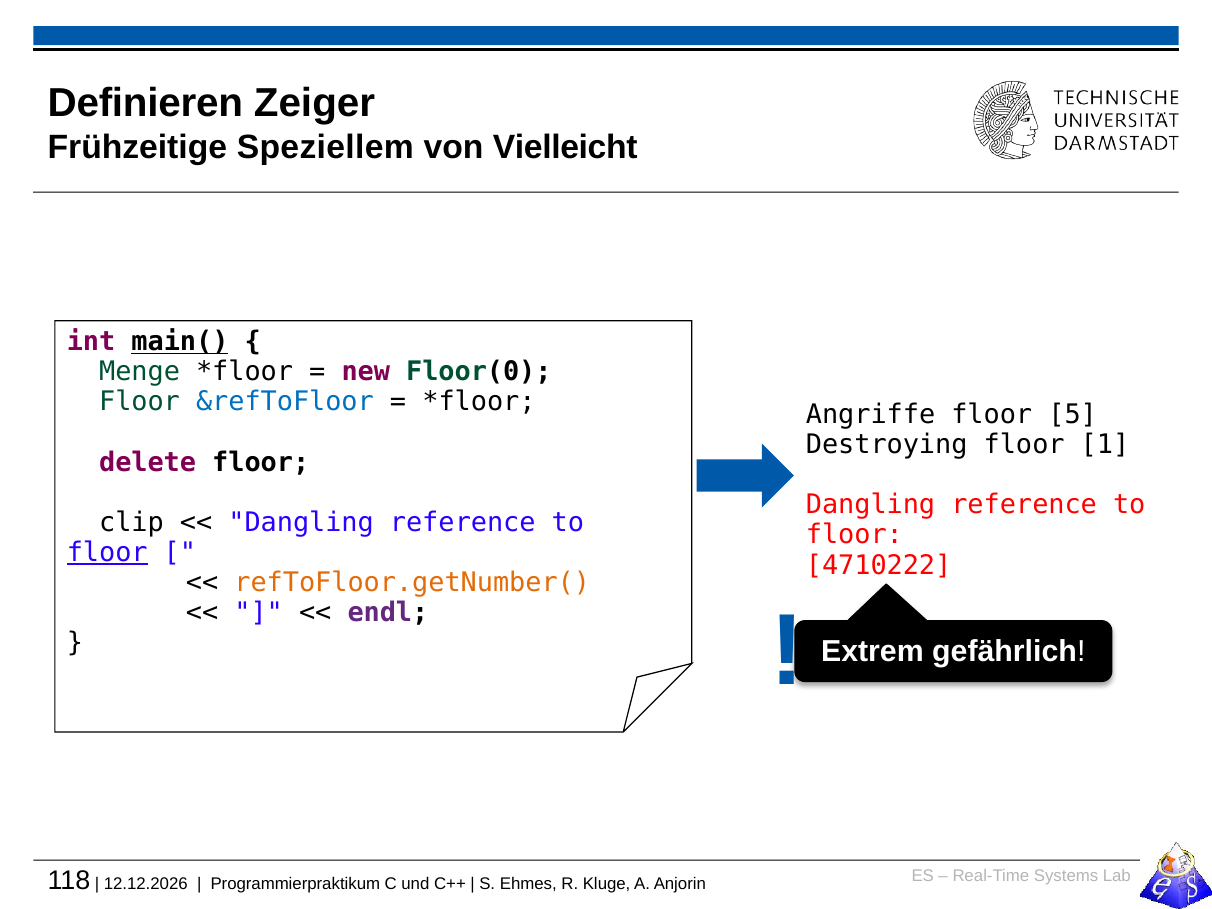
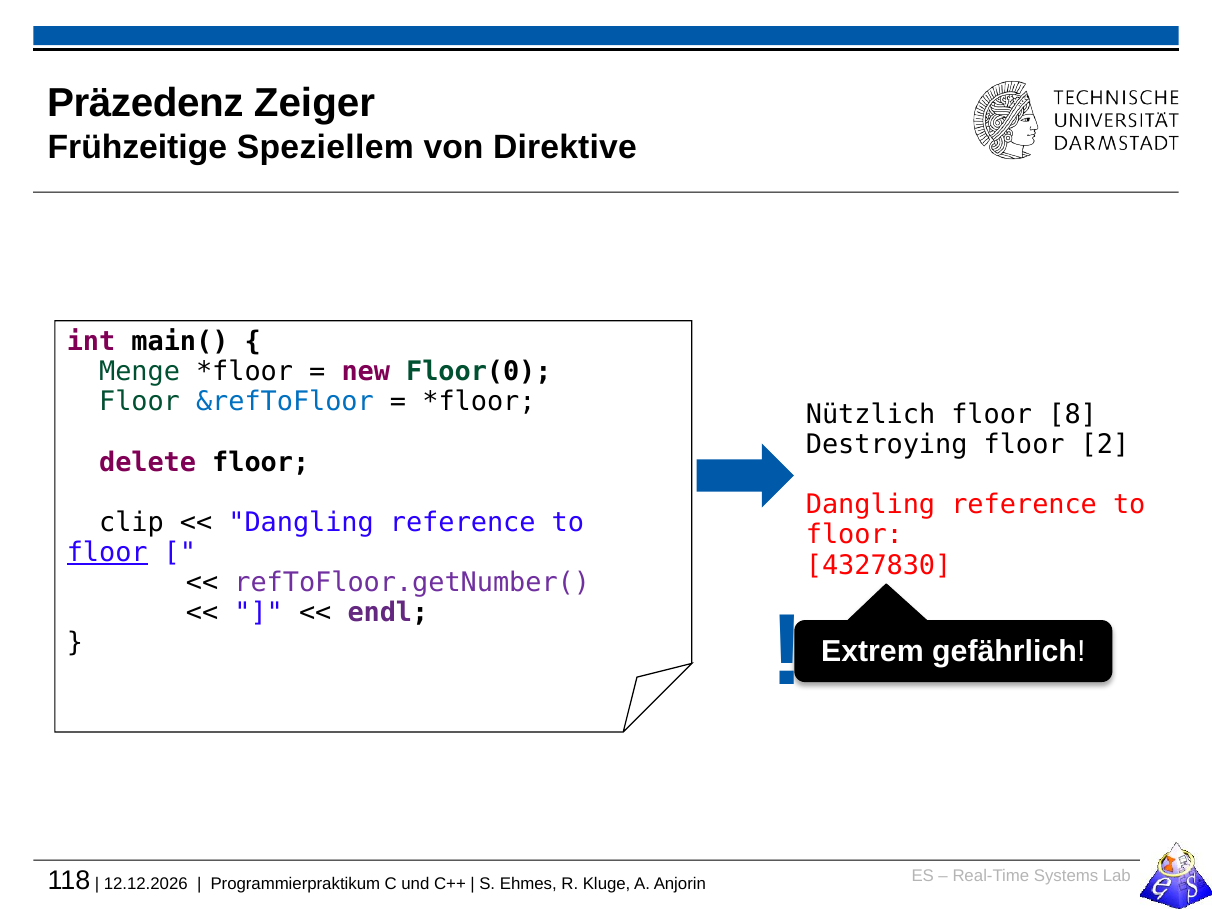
Definieren: Definieren -> Präzedenz (145, 103)
Vielleicht: Vielleicht -> Direktive (565, 147)
main( underline: present -> none (180, 342)
Angriffe: Angriffe -> Nützlich (871, 415)
5: 5 -> 8 (1073, 415)
1: 1 -> 2 (1105, 445)
4710222: 4710222 -> 4327830 (879, 565)
refToFloor.getNumber( colour: orange -> purple (412, 582)
